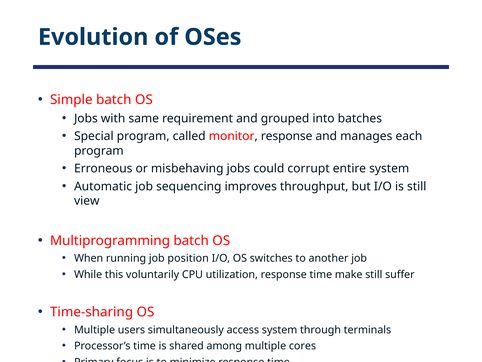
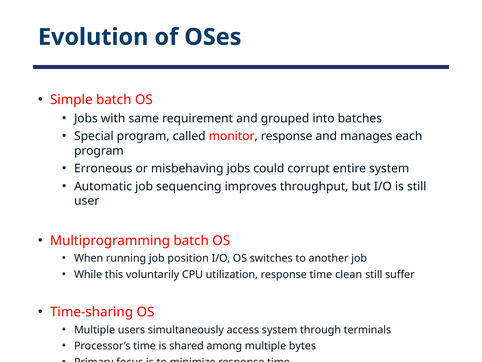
view: view -> user (87, 201)
make: make -> clean (349, 274)
cores: cores -> bytes (302, 346)
